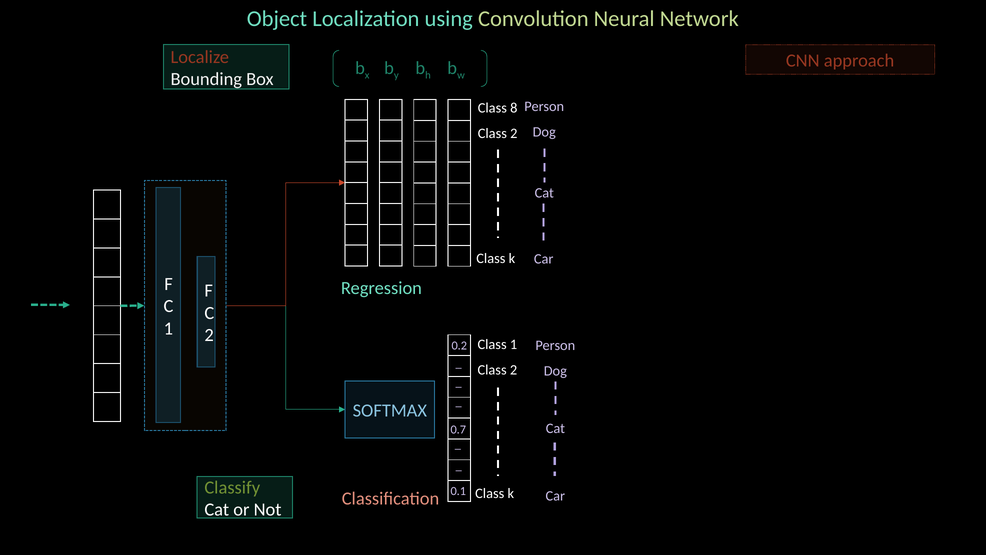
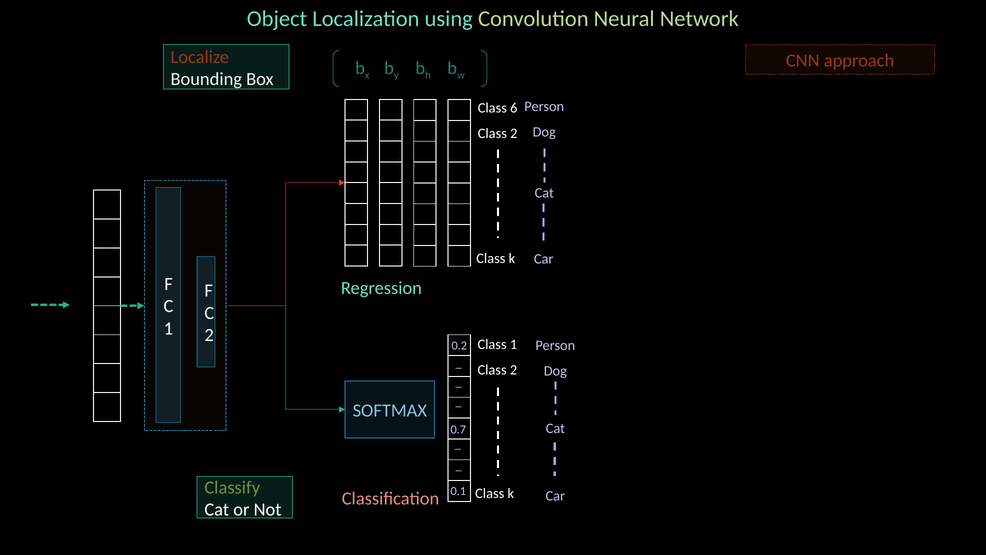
8: 8 -> 6 (514, 108)
